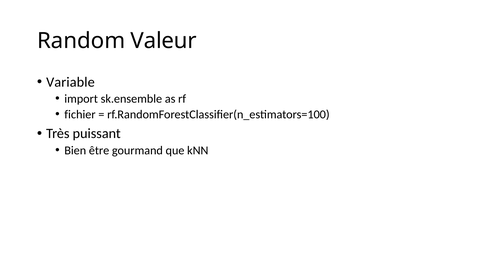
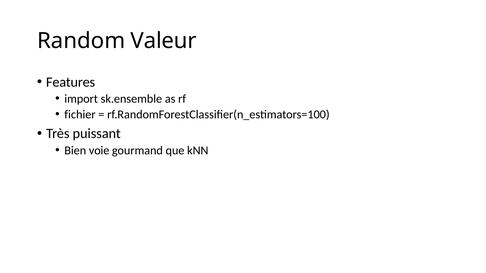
Variable: Variable -> Features (71, 82)
être: être -> voie (99, 151)
